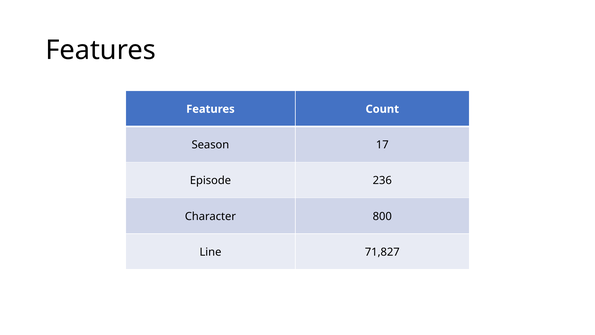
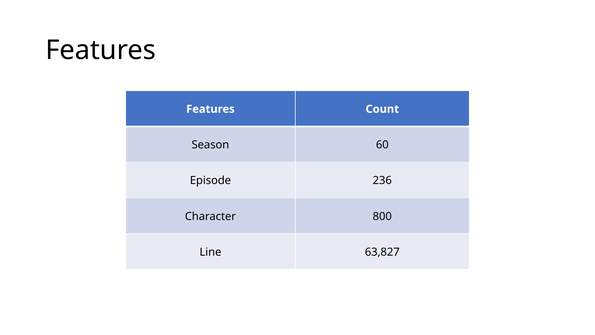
17: 17 -> 60 (382, 145)
71,827: 71,827 -> 63,827 (382, 252)
